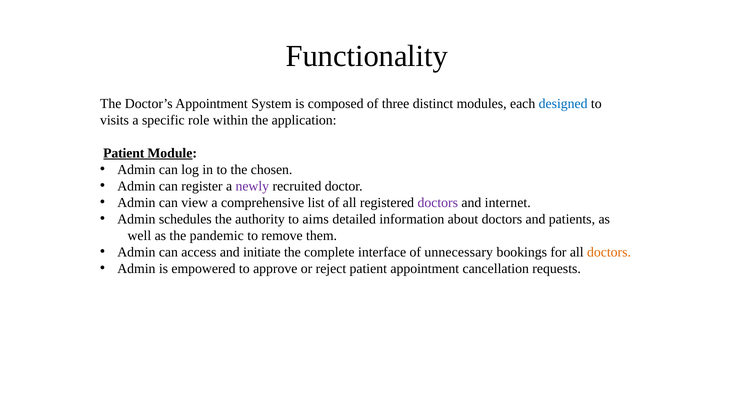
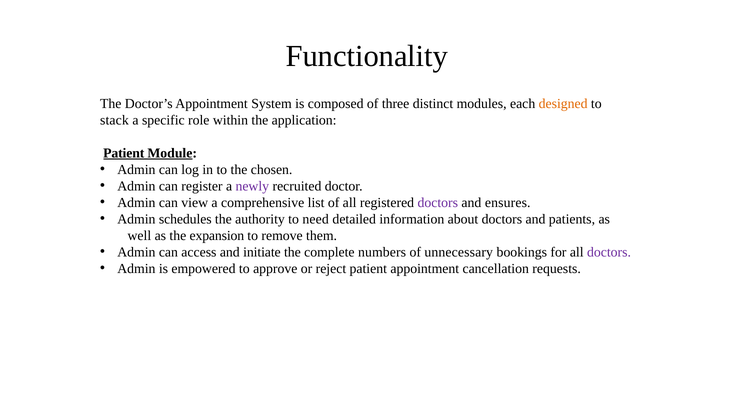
designed colour: blue -> orange (563, 103)
visits: visits -> stack (114, 120)
internet: internet -> ensures (508, 203)
aims: aims -> need (316, 219)
pandemic: pandemic -> expansion (217, 236)
interface: interface -> numbers (382, 252)
doctors colour: orange -> purple (609, 252)
